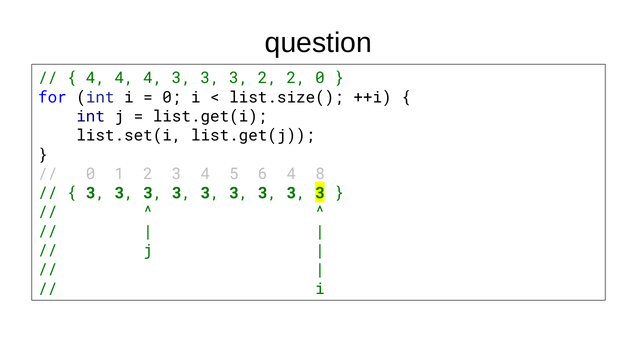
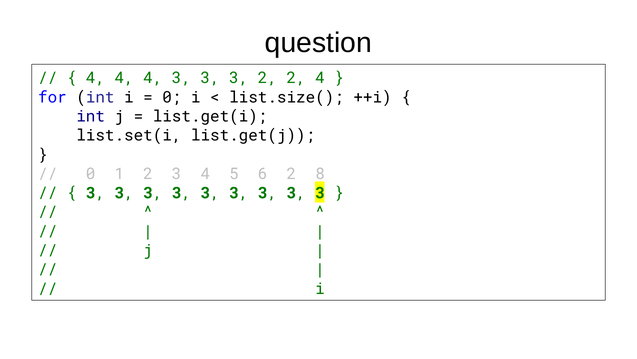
2 0: 0 -> 4 (320, 78)
6 4: 4 -> 2 (291, 174)
